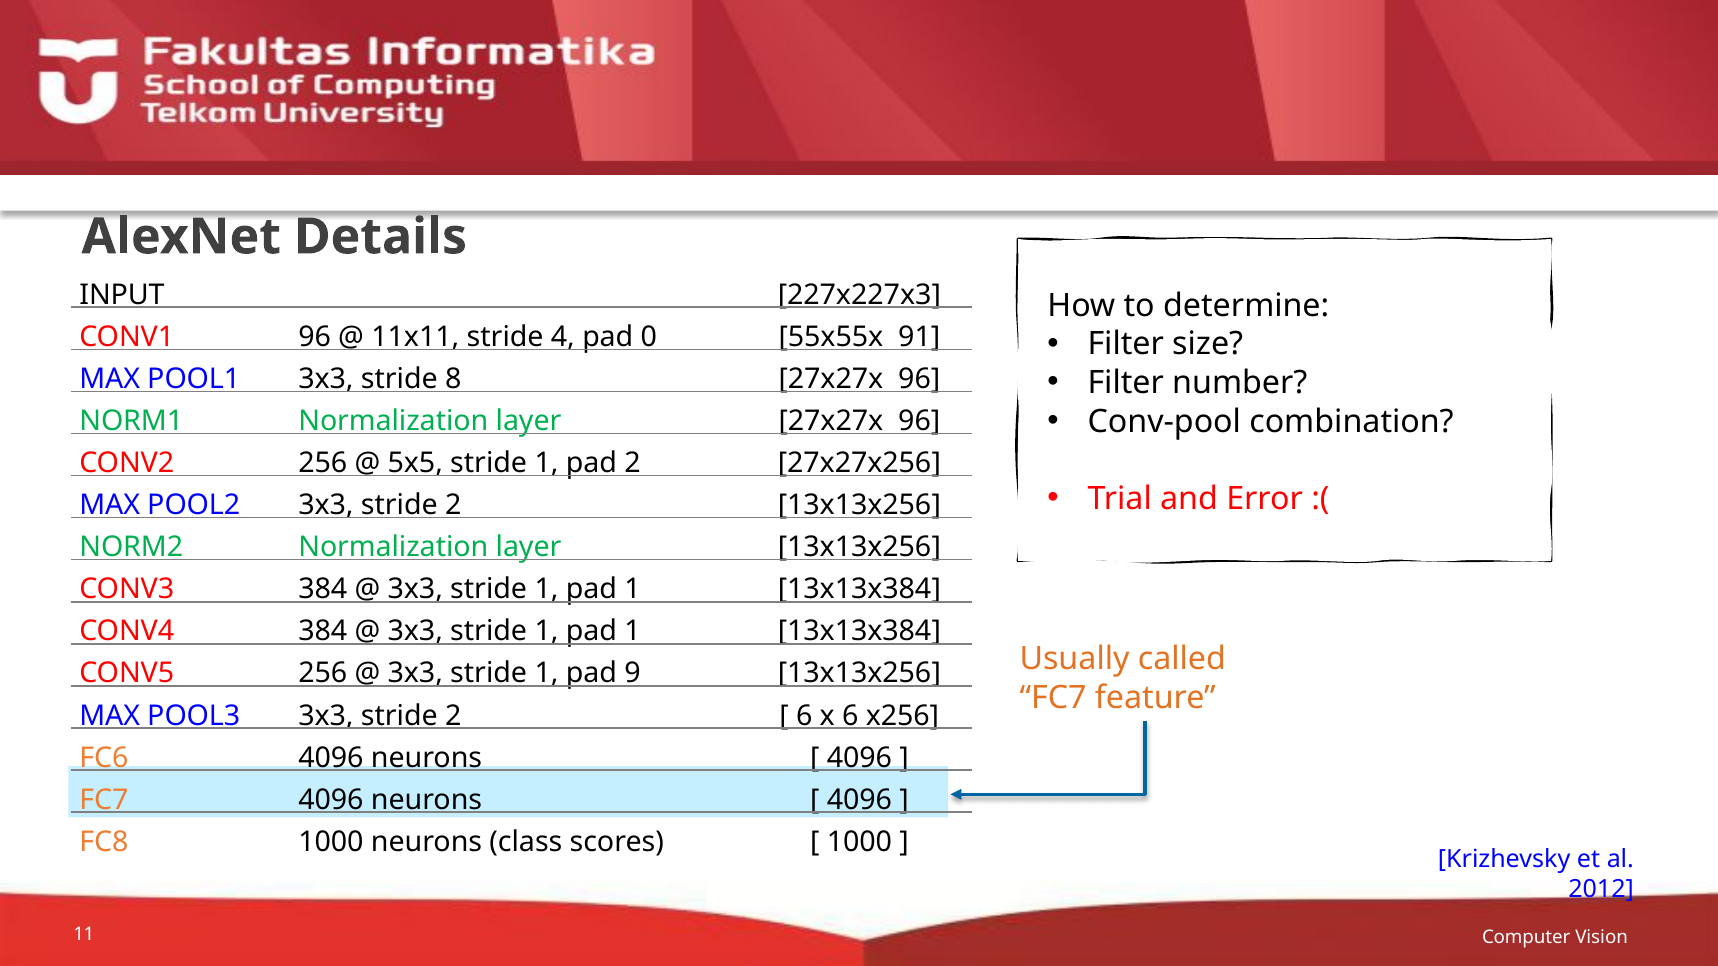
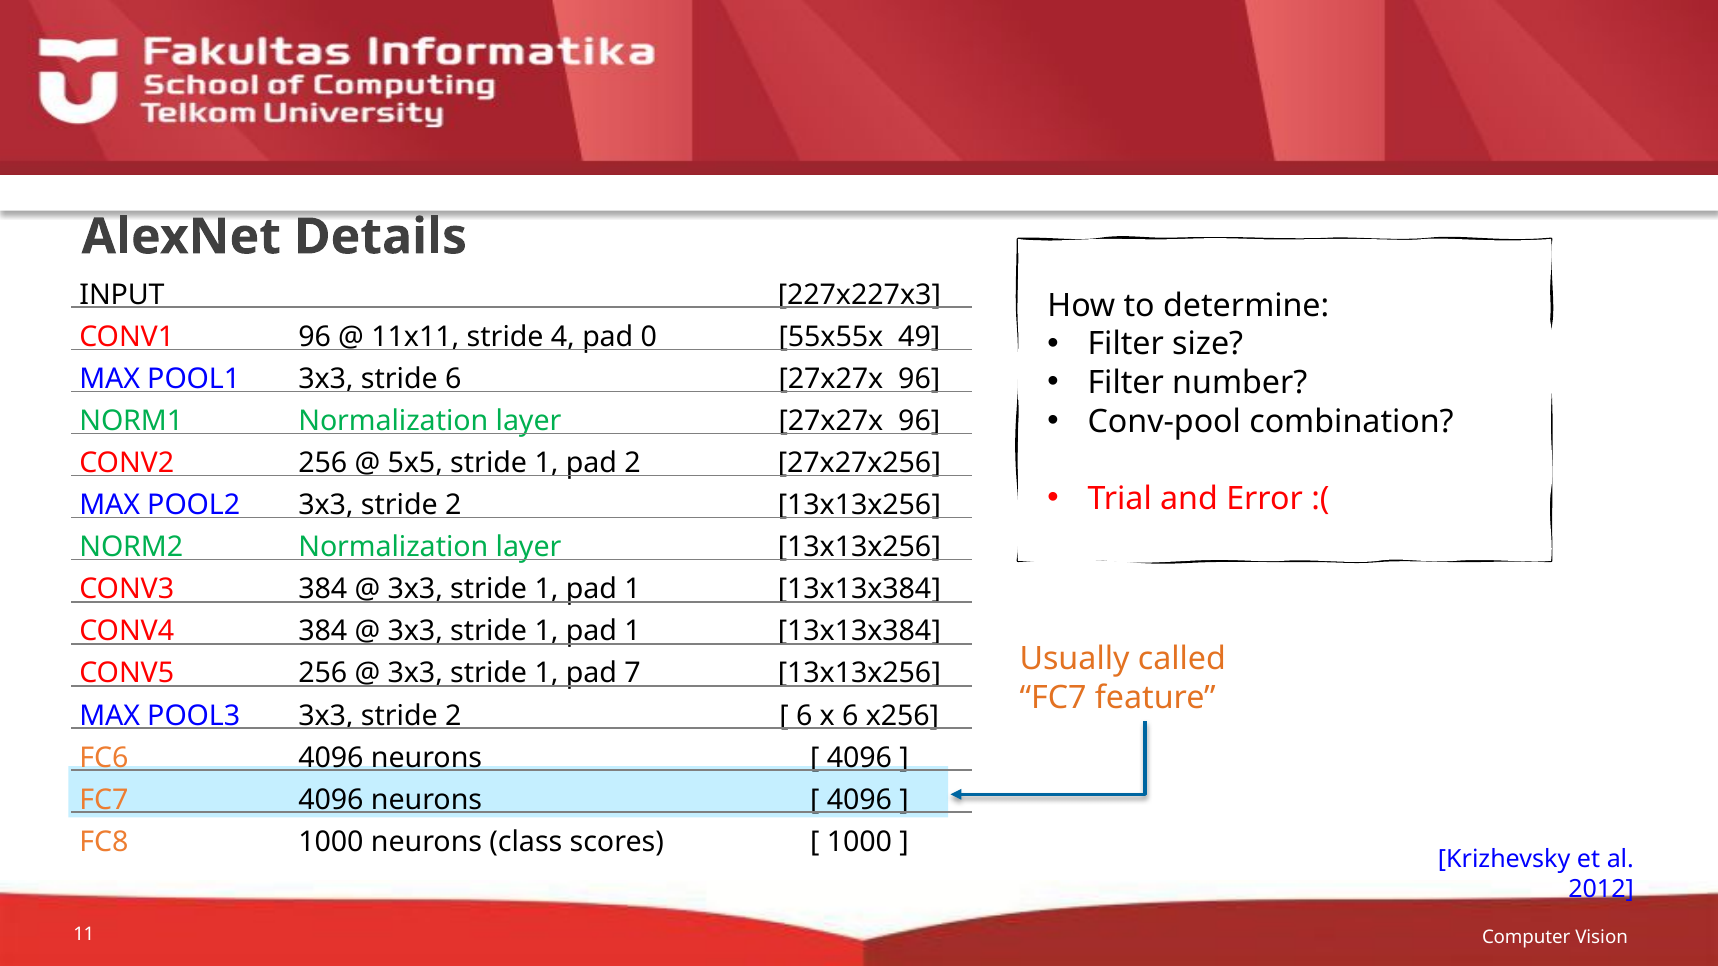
91: 91 -> 49 (919, 337)
stride 8: 8 -> 6 (453, 379)
9: 9 -> 7 (633, 674)
